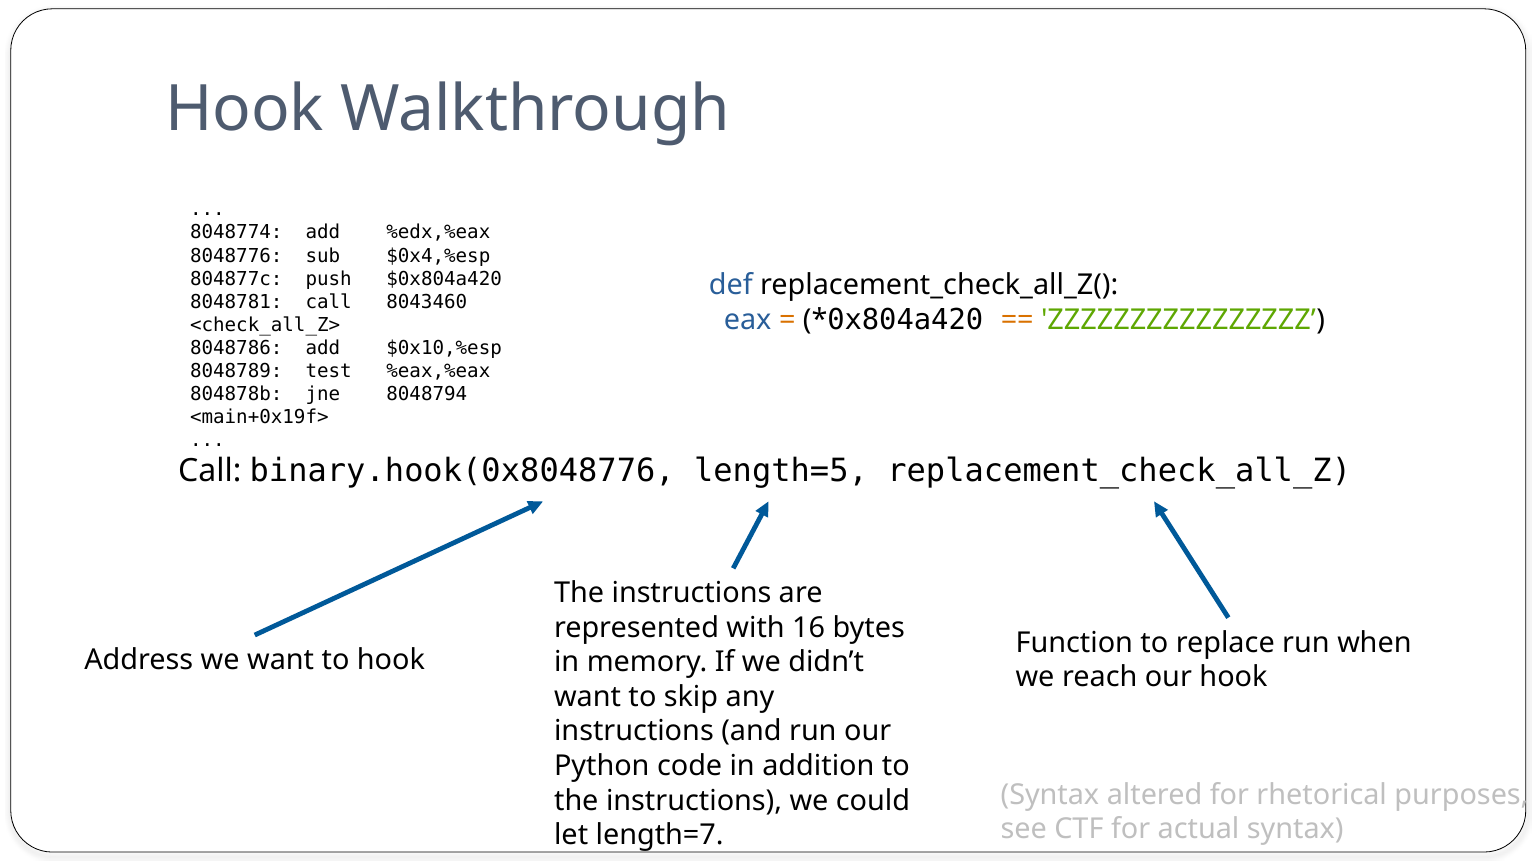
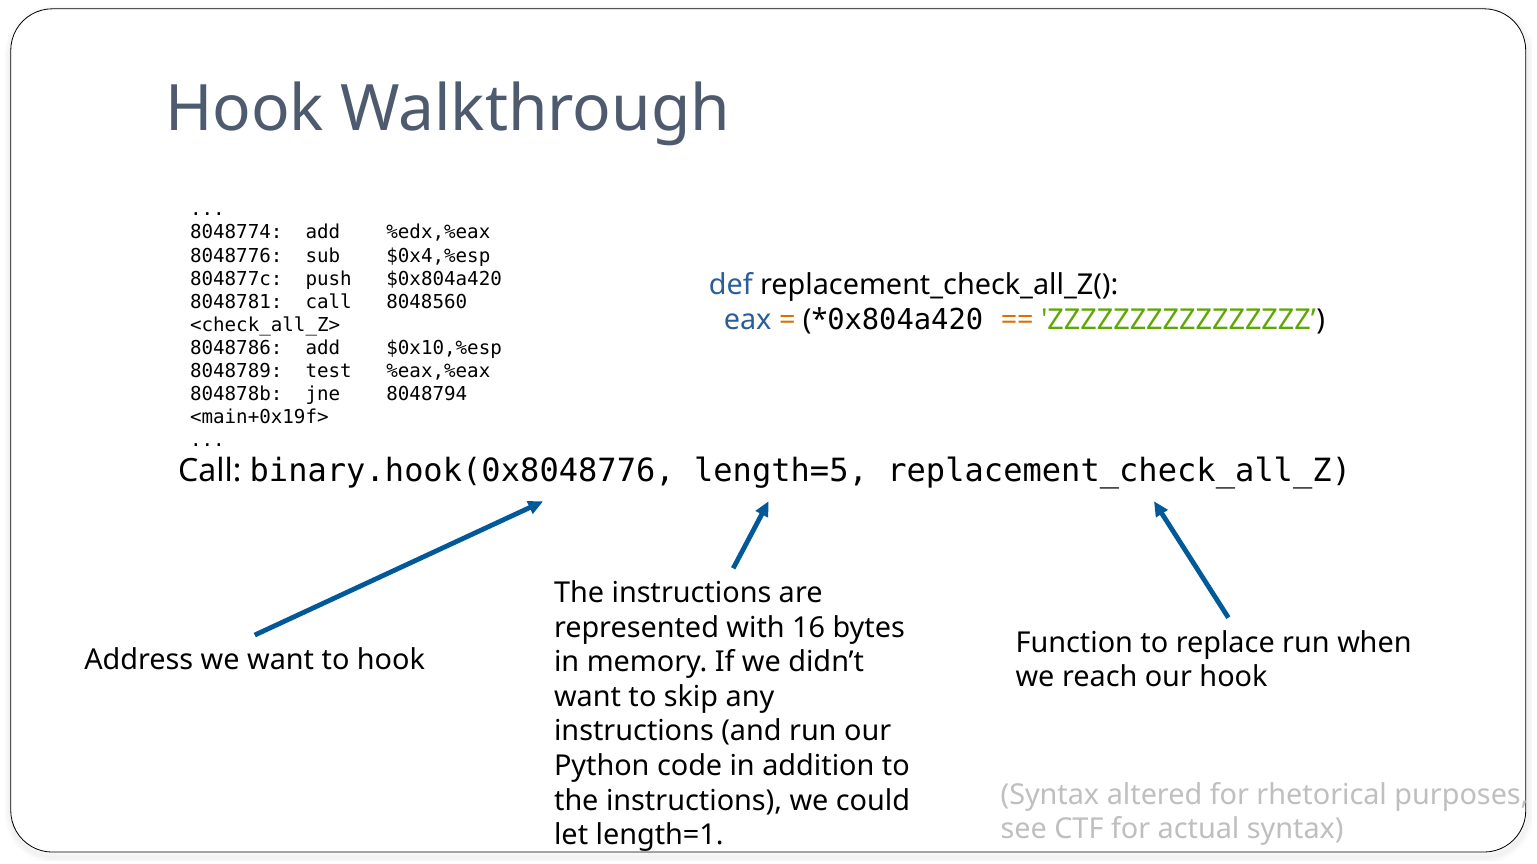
8043460: 8043460 -> 8048560 (427, 302)
length=7: length=7 -> length=1 (660, 836)
